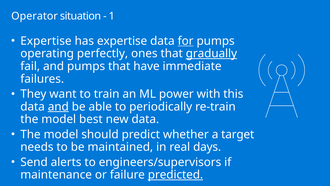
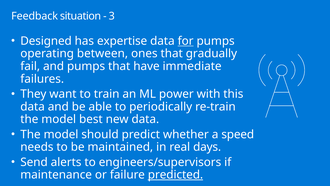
Operator: Operator -> Feedback (35, 16)
1: 1 -> 3 (112, 16)
Expertise: Expertise -> Designed (46, 41)
perfectly: perfectly -> between (102, 54)
gradually underline: present -> none (211, 54)
and underline: present -> none (58, 106)
target: target -> speed (238, 134)
